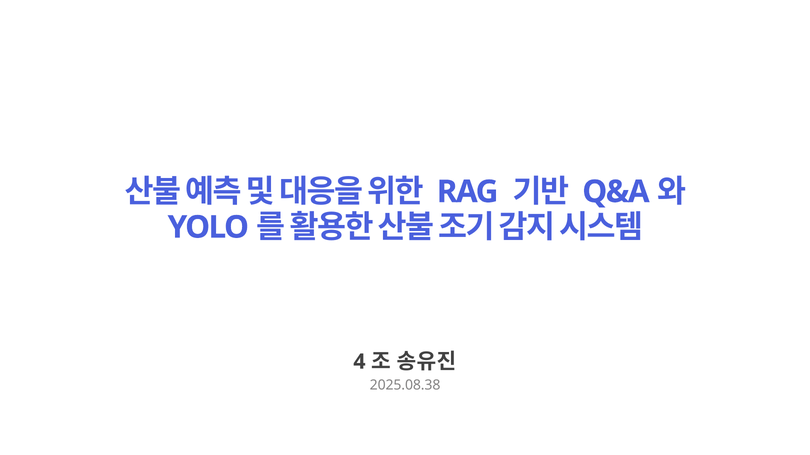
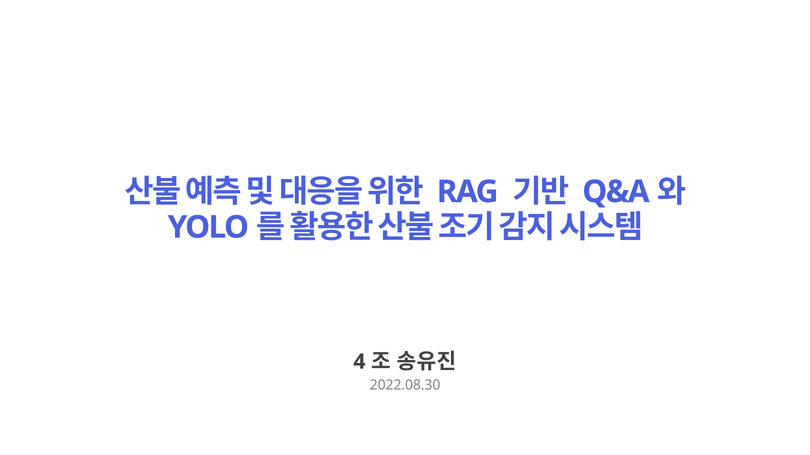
2025.08.38: 2025.08.38 -> 2022.08.30 (405, 386)
